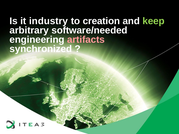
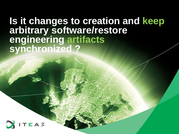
industry: industry -> changes (49, 21)
software/needed: software/needed -> software/restore (89, 30)
artifacts colour: pink -> light green (86, 40)
